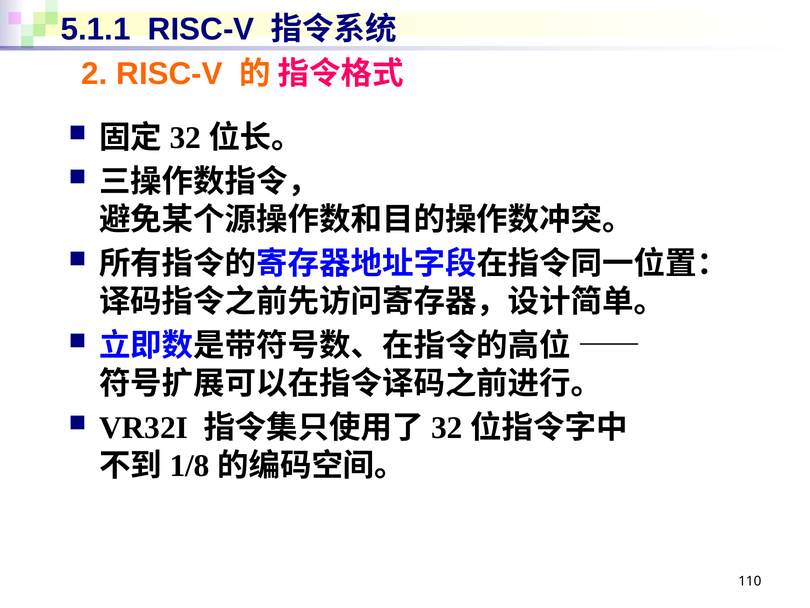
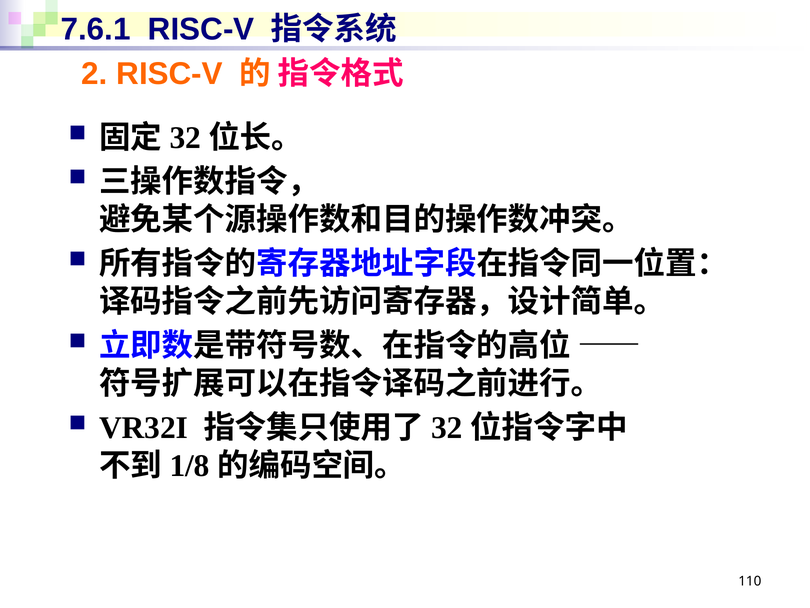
5.1.1: 5.1.1 -> 7.6.1 (96, 29)
